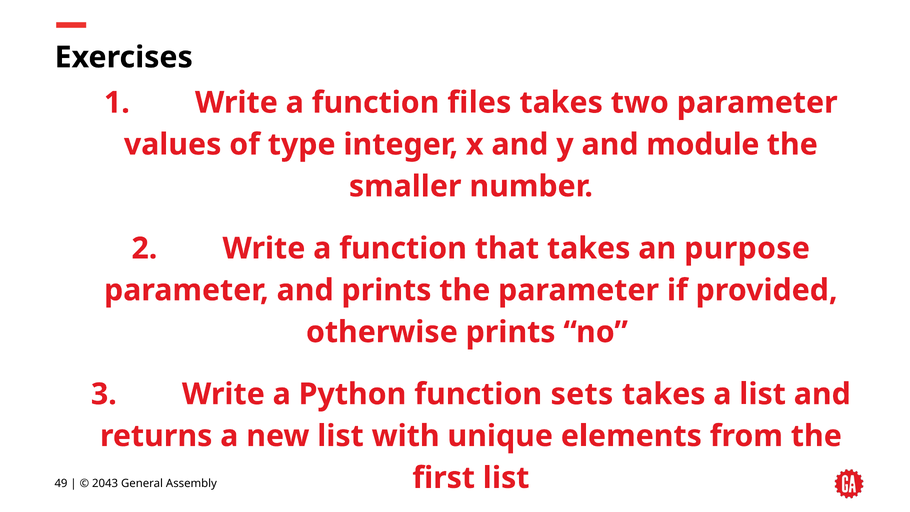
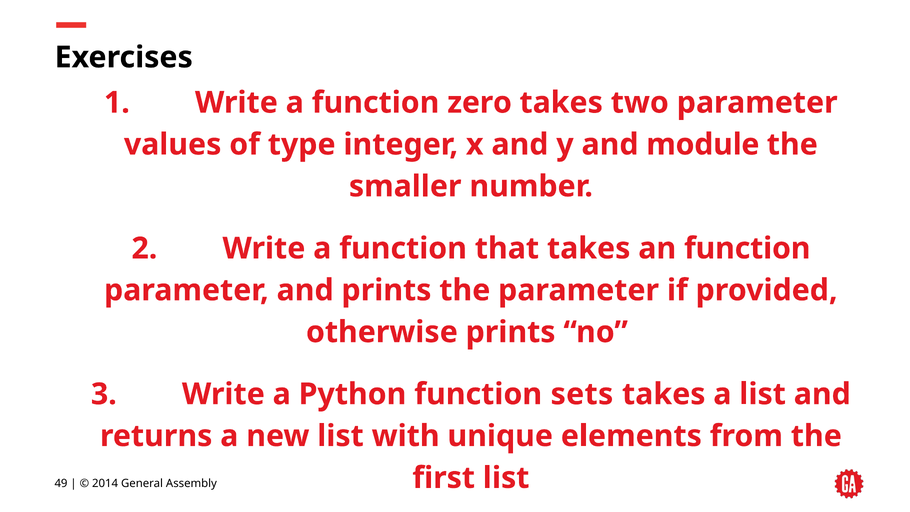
files: files -> zero (480, 103)
an purpose: purpose -> function (747, 248)
2043: 2043 -> 2014 (105, 483)
